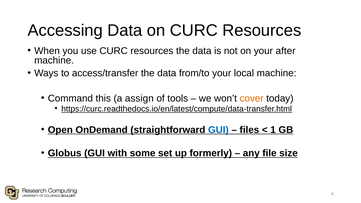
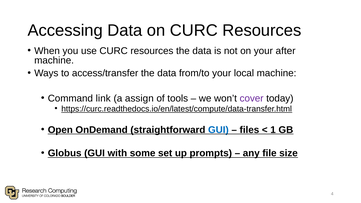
this: this -> link (103, 98)
cover colour: orange -> purple (252, 98)
formerly: formerly -> prompts (211, 153)
